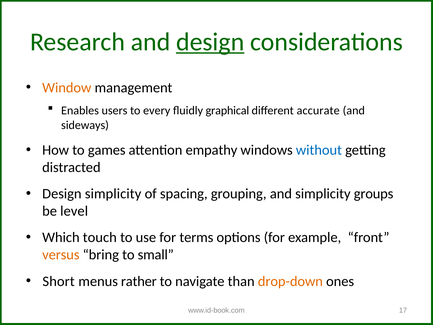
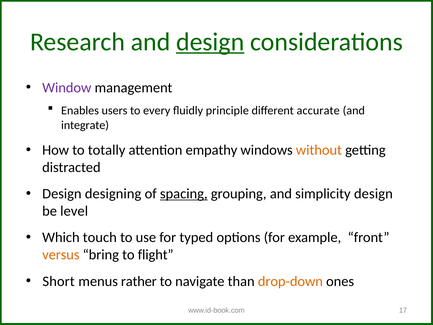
Window colour: orange -> purple (67, 88)
graphical: graphical -> principle (227, 111)
sideways: sideways -> integrate (85, 125)
games: games -> totally (107, 150)
without colour: blue -> orange (319, 150)
Design simplicity: simplicity -> designing (113, 194)
spacing underline: none -> present (184, 194)
simplicity groups: groups -> design (373, 194)
terms: terms -> typed (196, 237)
small: small -> flight (156, 255)
